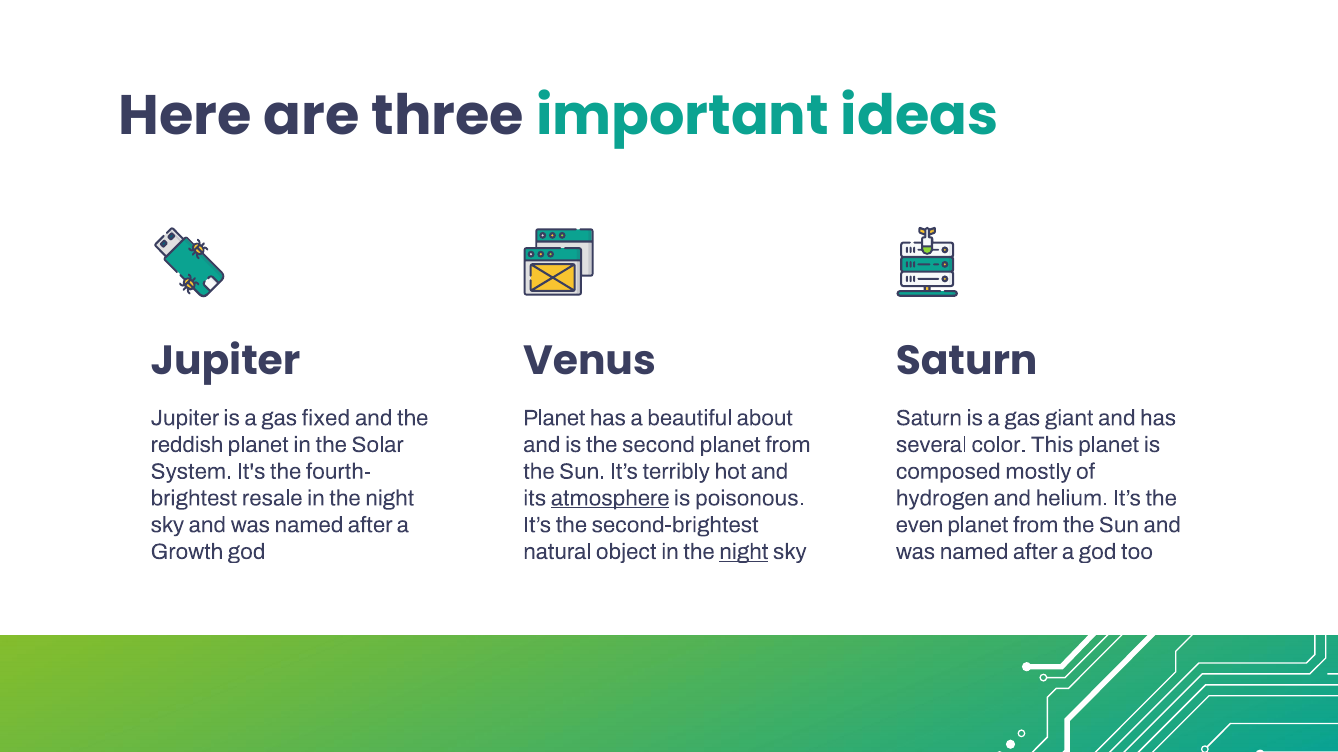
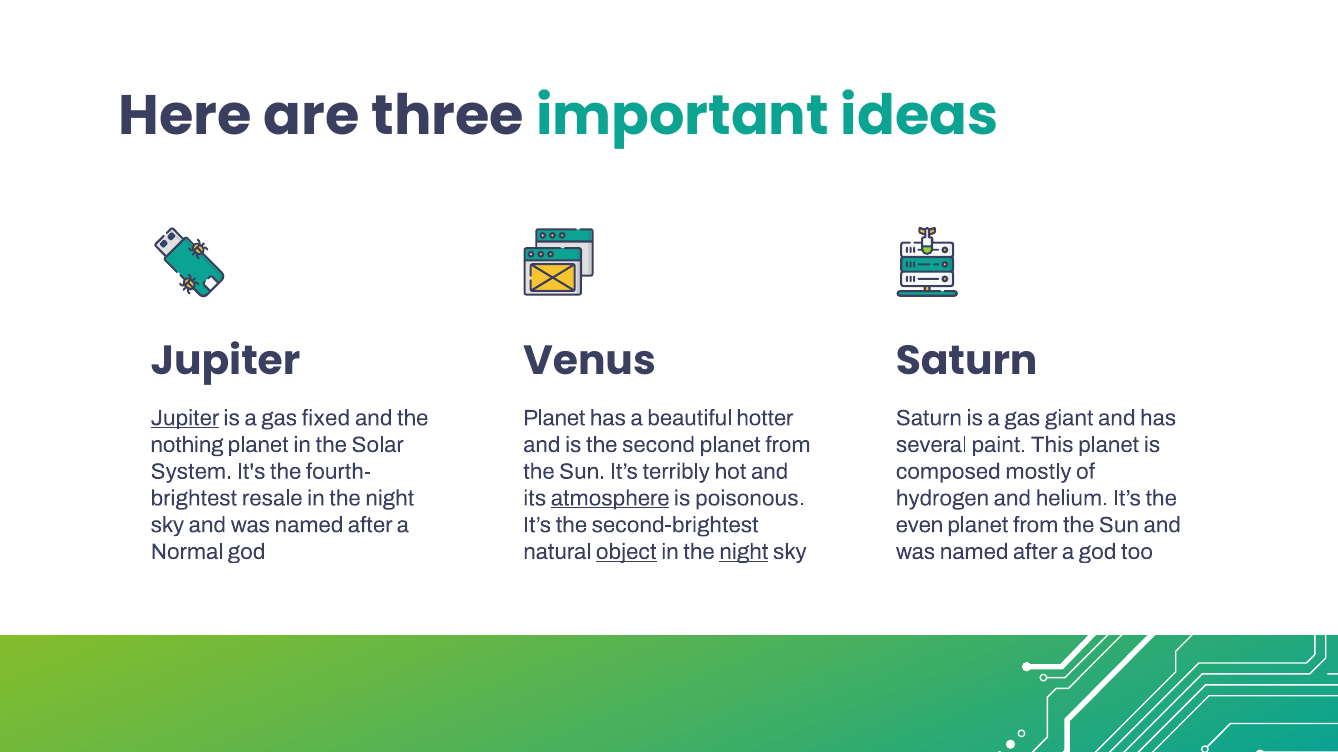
Jupiter underline: none -> present (185, 418)
about: about -> hotter (765, 418)
reddish: reddish -> nothing (187, 445)
color: color -> paint (999, 445)
Growth: Growth -> Normal (187, 552)
object underline: none -> present (626, 552)
